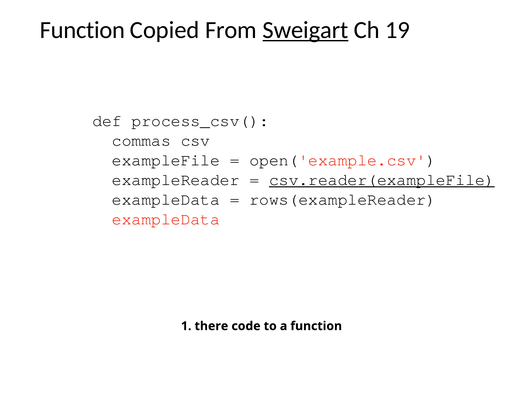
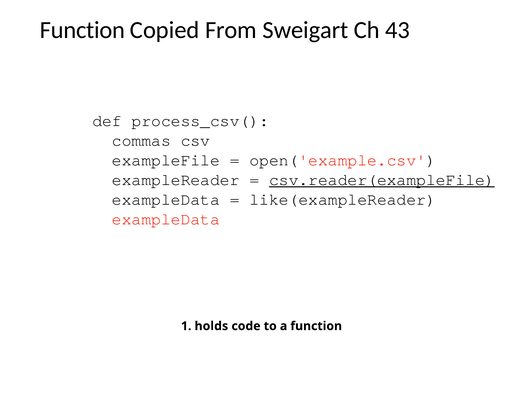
Sweigart underline: present -> none (306, 30)
19: 19 -> 43 (398, 30)
rows(exampleReader: rows(exampleReader -> like(exampleReader (343, 199)
there: there -> holds (211, 325)
